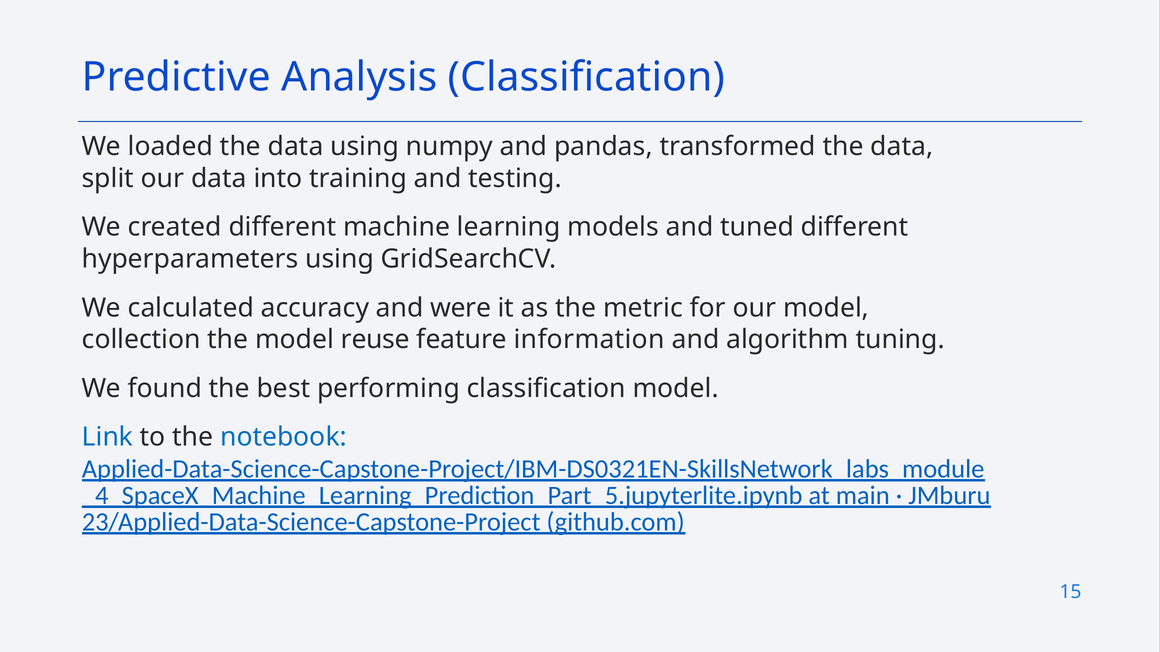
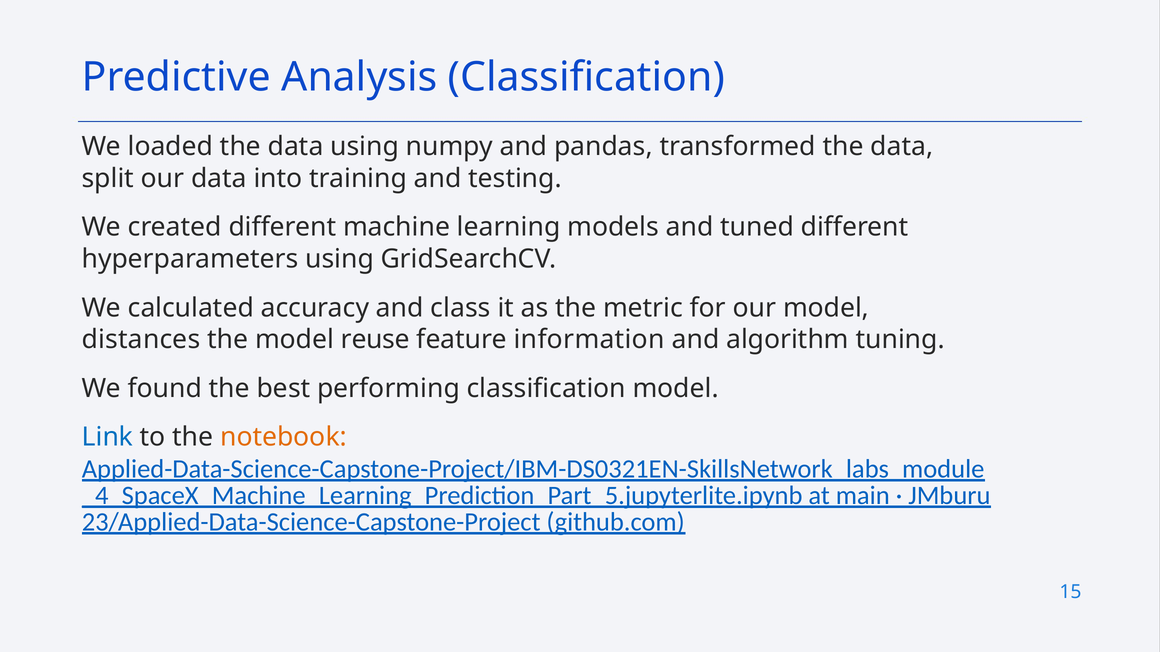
were: were -> class (460, 308)
collection: collection -> distances (141, 340)
notebook colour: blue -> orange (283, 437)
